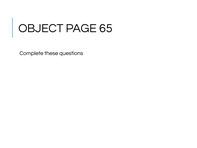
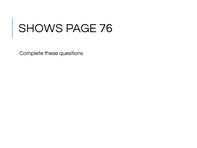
OBJECT: OBJECT -> SHOWS (41, 28)
65: 65 -> 76 (106, 28)
